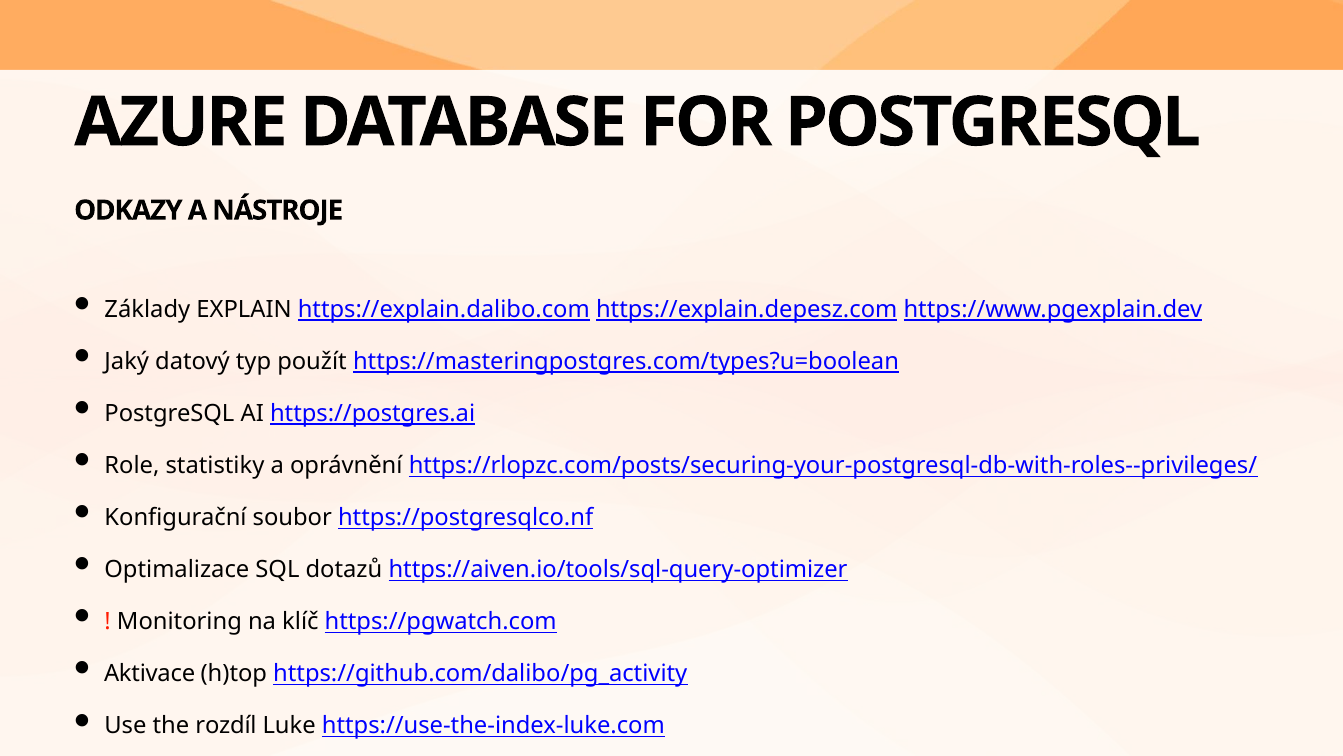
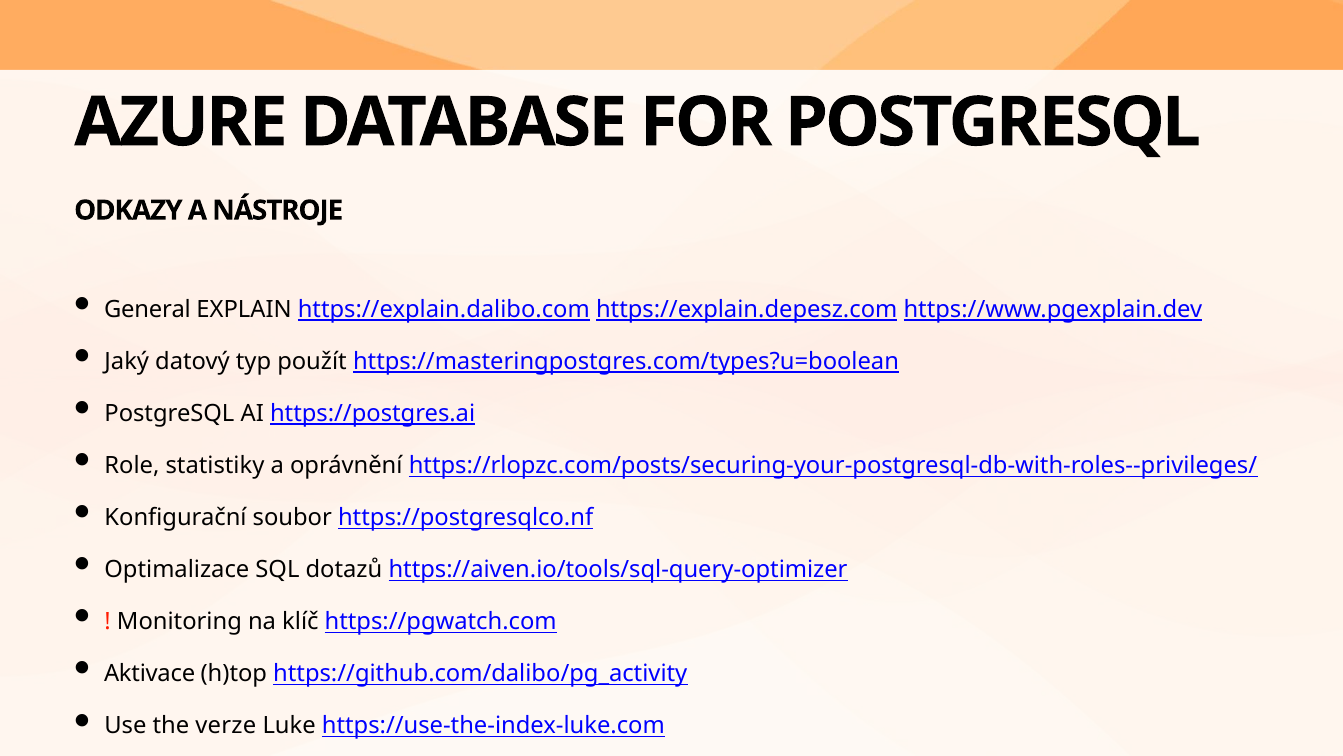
Základy: Základy -> General (147, 309)
rozdíl: rozdíl -> verze (226, 725)
